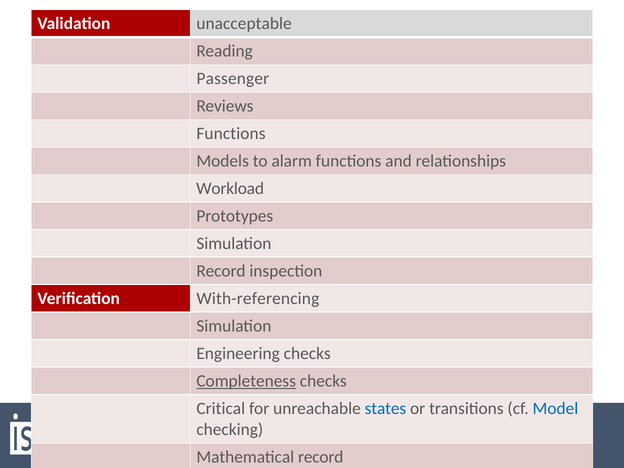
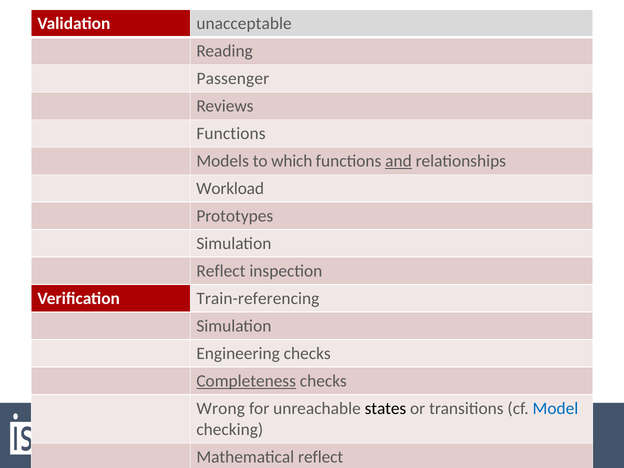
alarm: alarm -> which (292, 161)
and underline: none -> present (398, 161)
Record: Record -> Reflect (221, 271)
With-referencing: With-referencing -> Train-referencing (258, 299)
Critical: Critical -> Wrong (221, 408)
states colour: blue -> black (385, 408)
Mathematical record: record -> reflect (321, 457)
